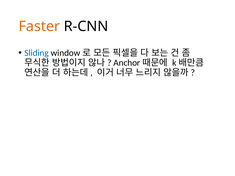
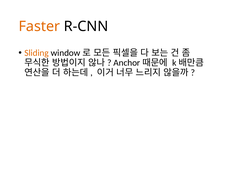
Sliding colour: blue -> orange (37, 53)
